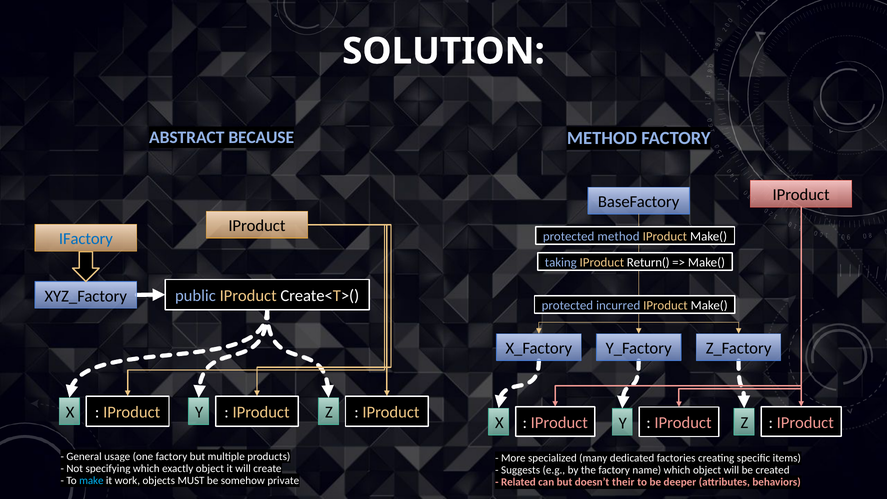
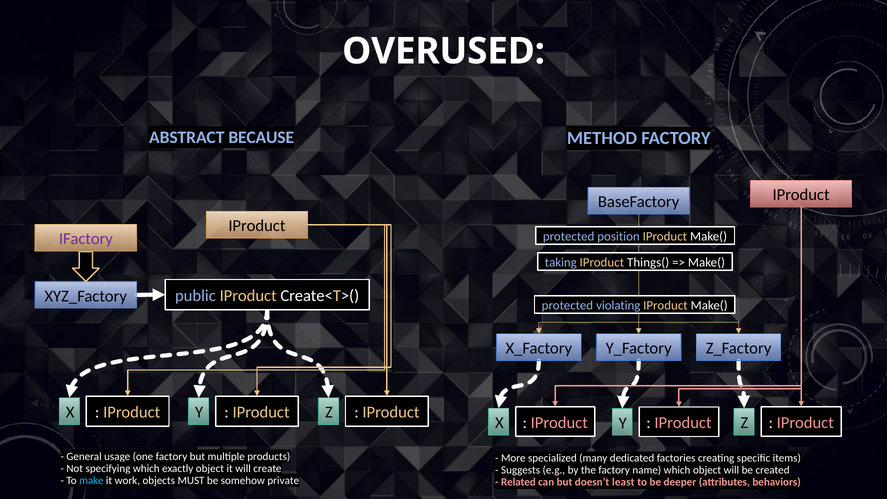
SOLUTION: SOLUTION -> OVERUSED (444, 51)
protected method: method -> position (619, 236)
IFactory colour: blue -> purple (86, 239)
Return(: Return( -> Things( (648, 263)
incurred: incurred -> violating (618, 306)
their: their -> least (623, 482)
